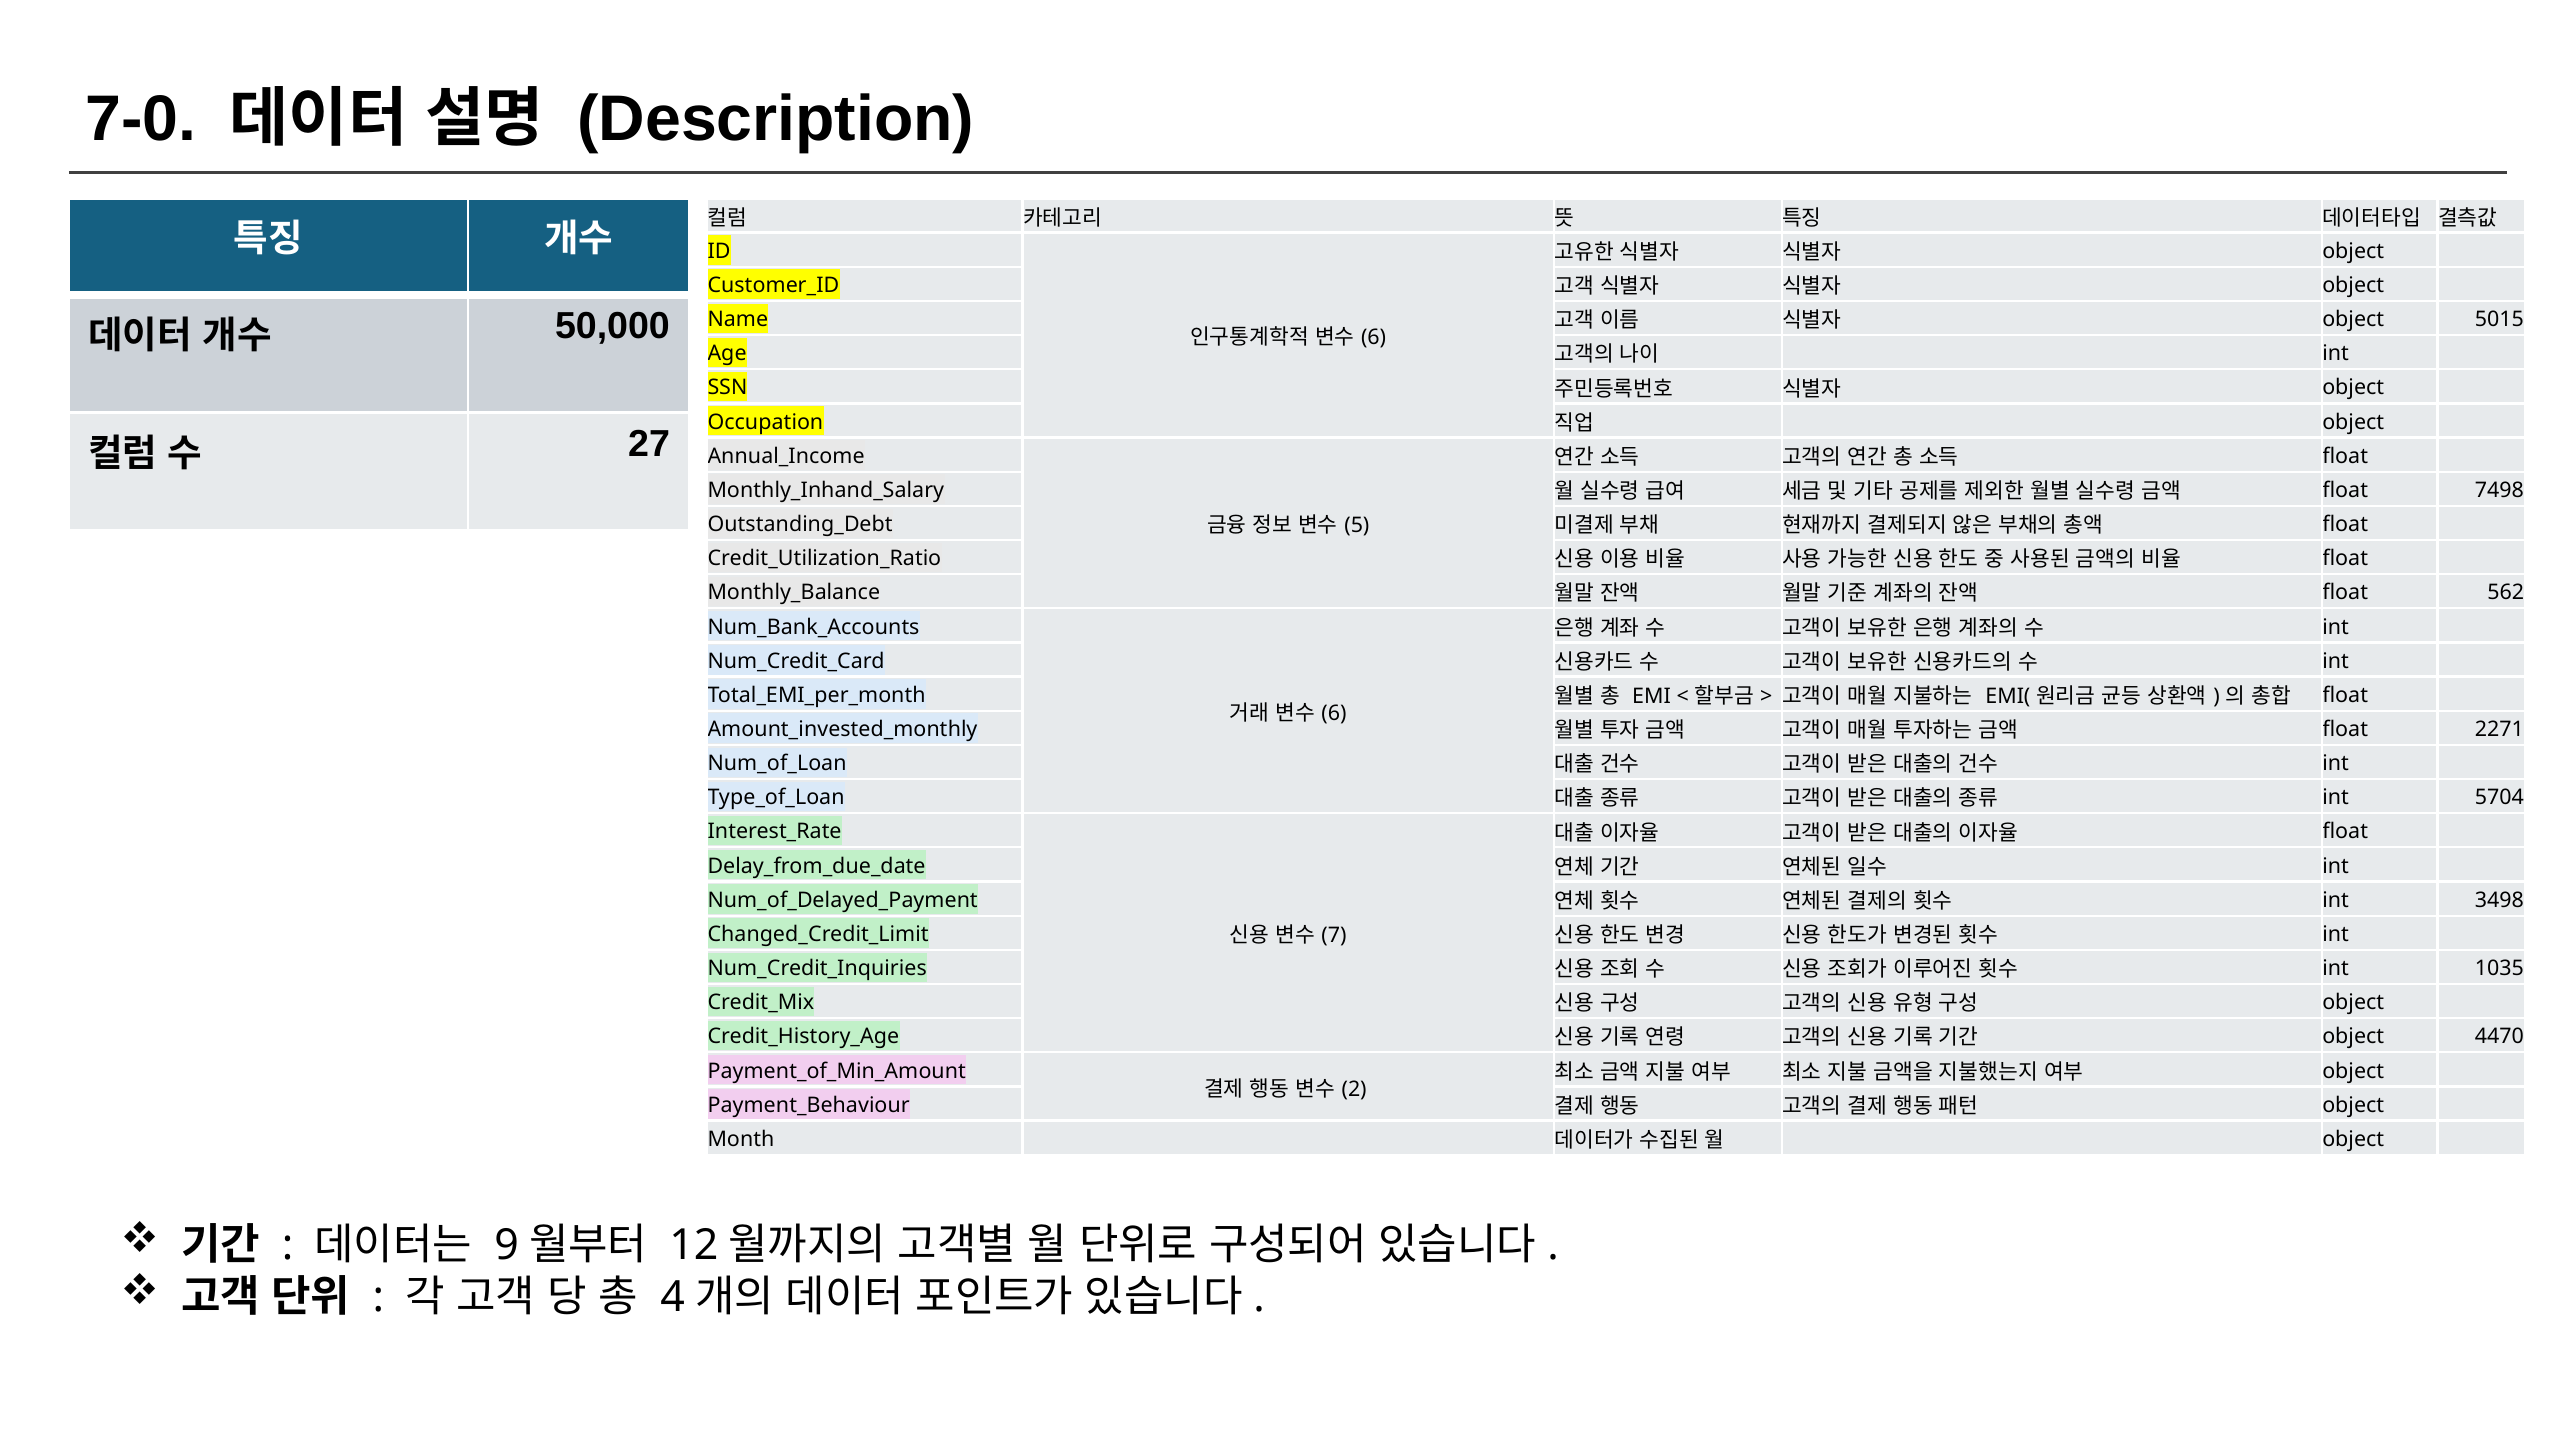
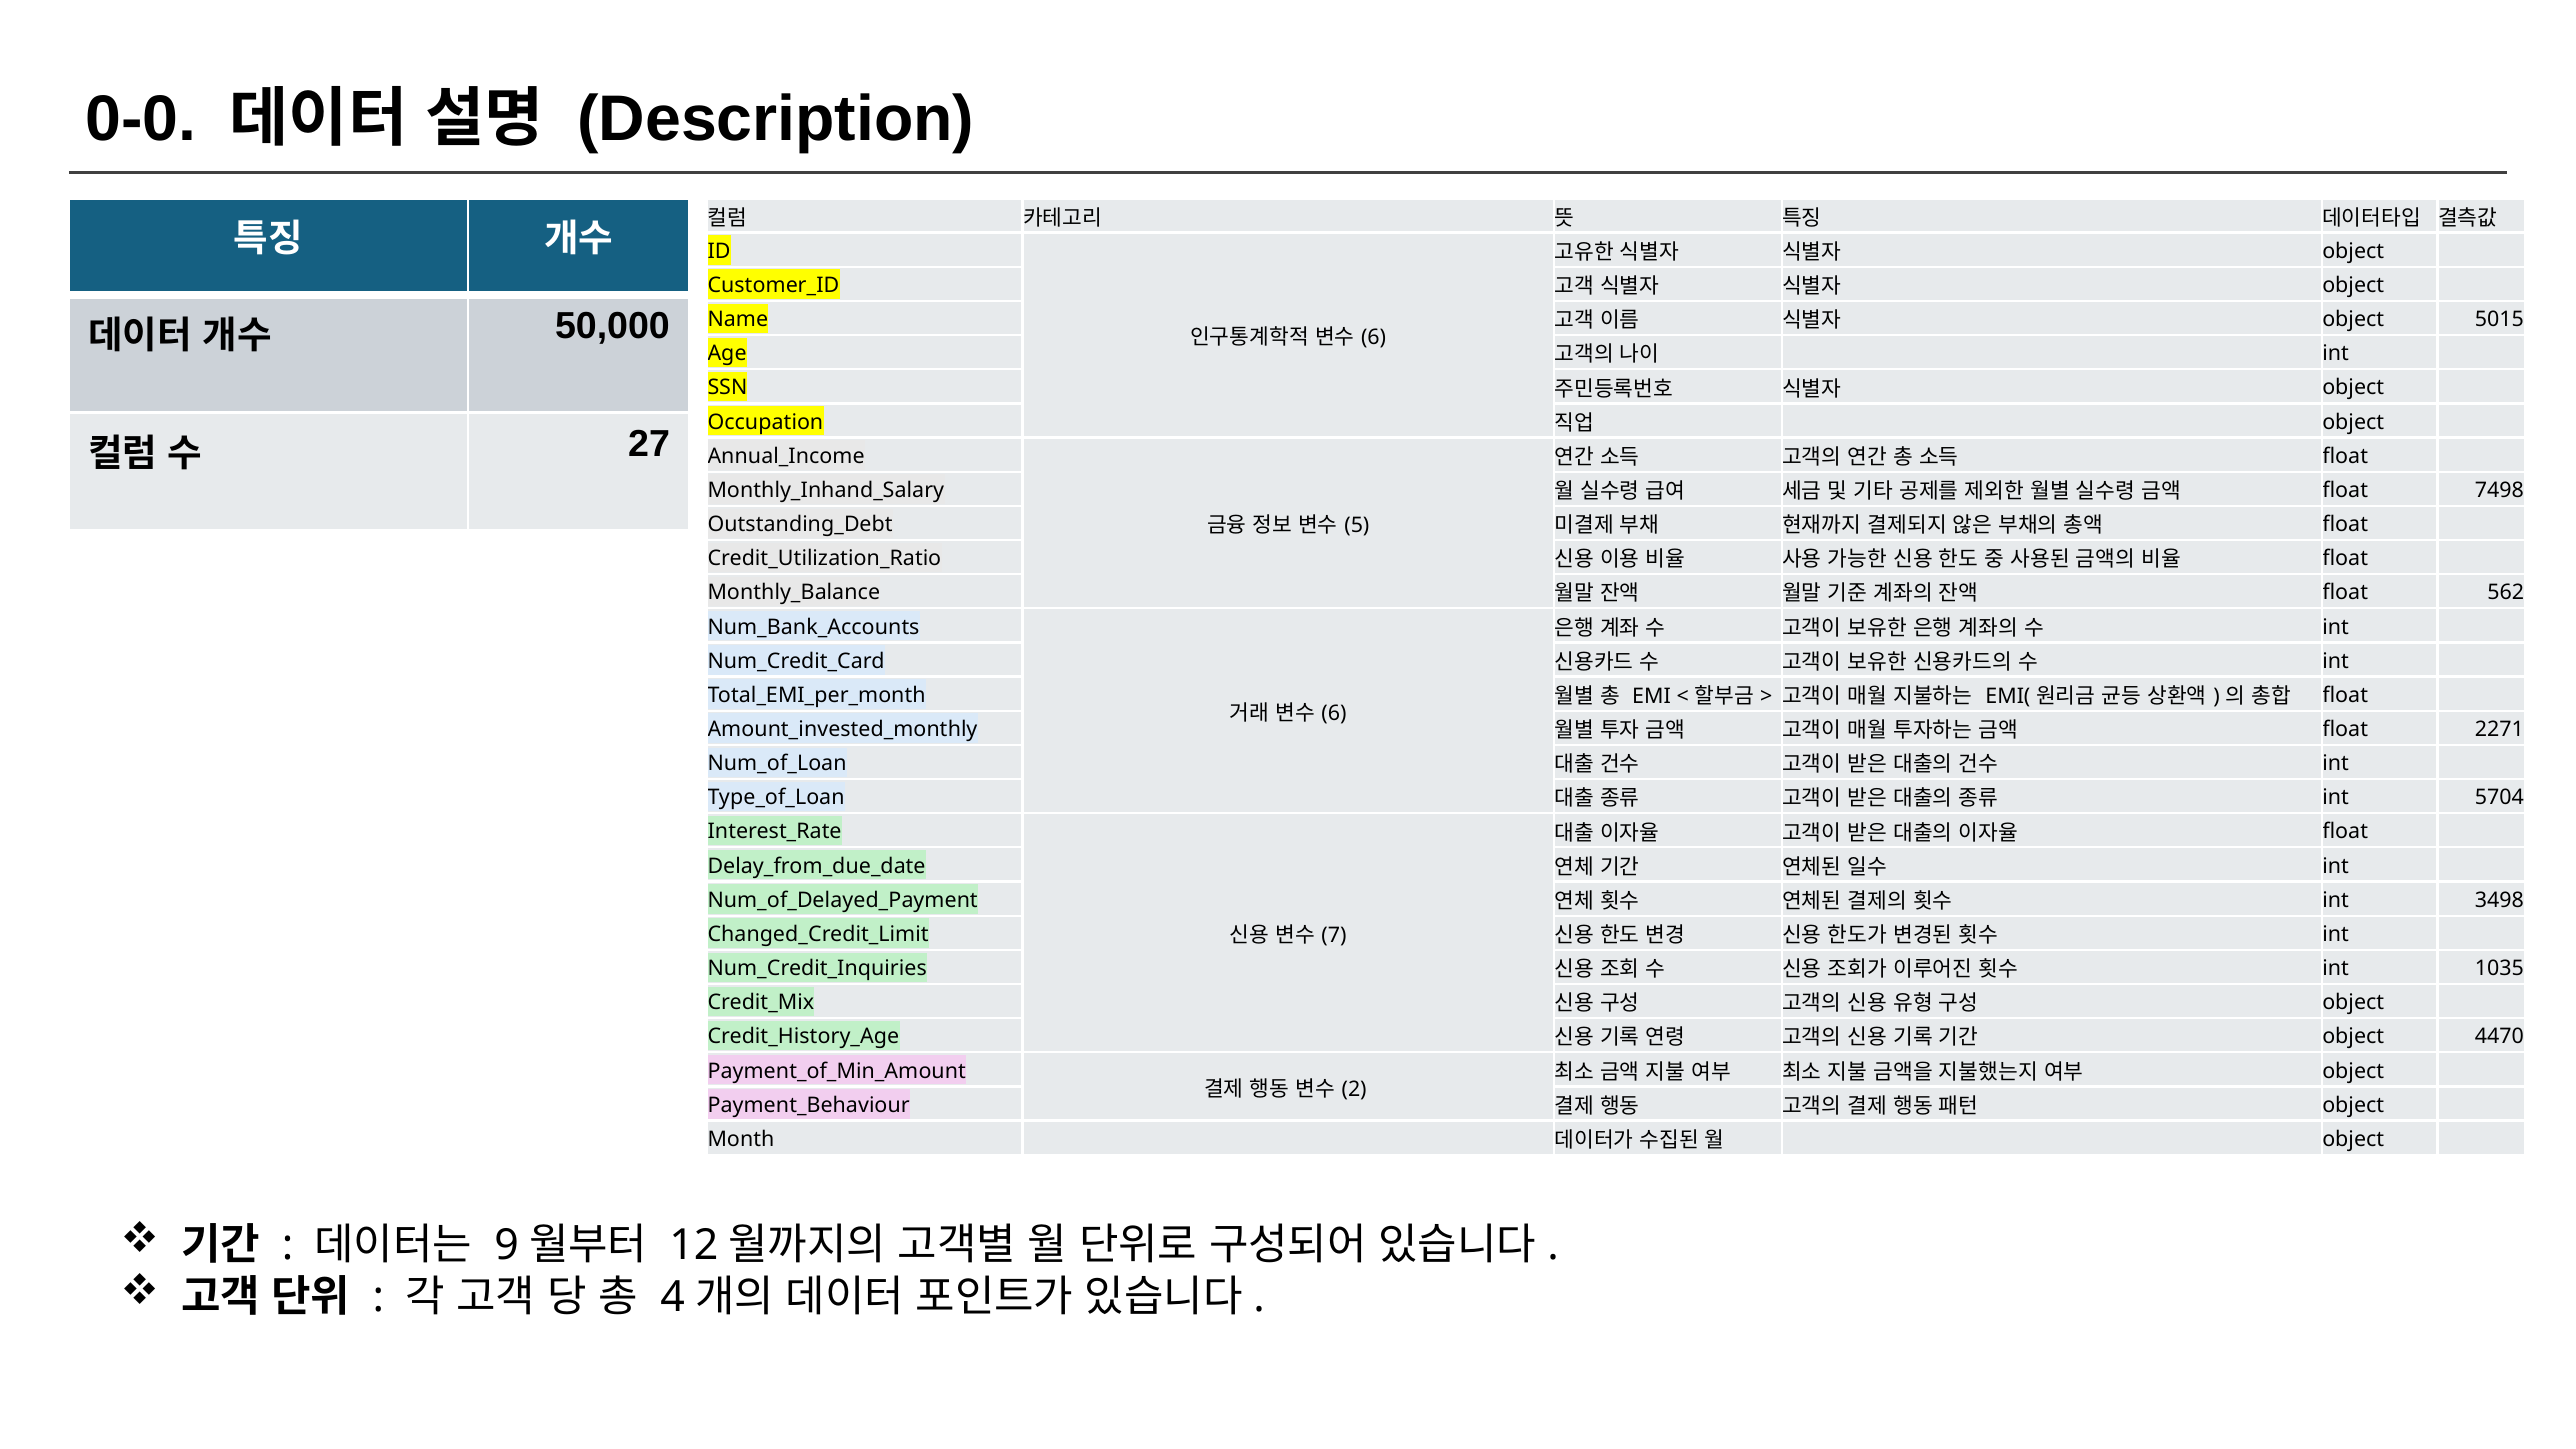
7-0: 7-0 -> 0-0 (141, 119)
